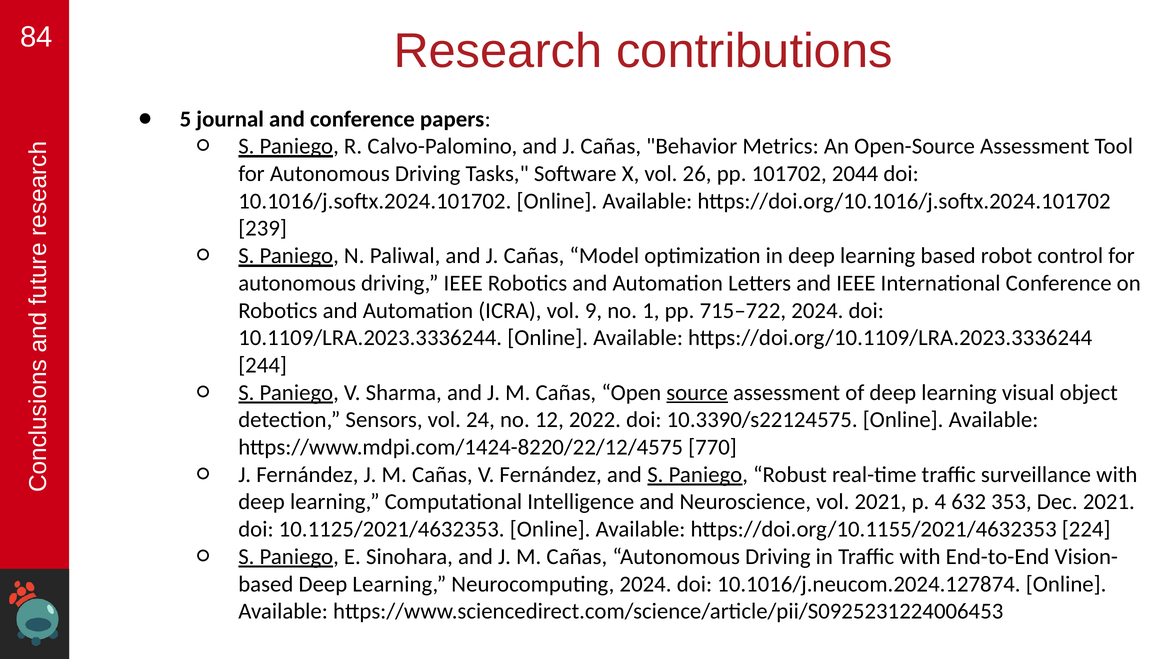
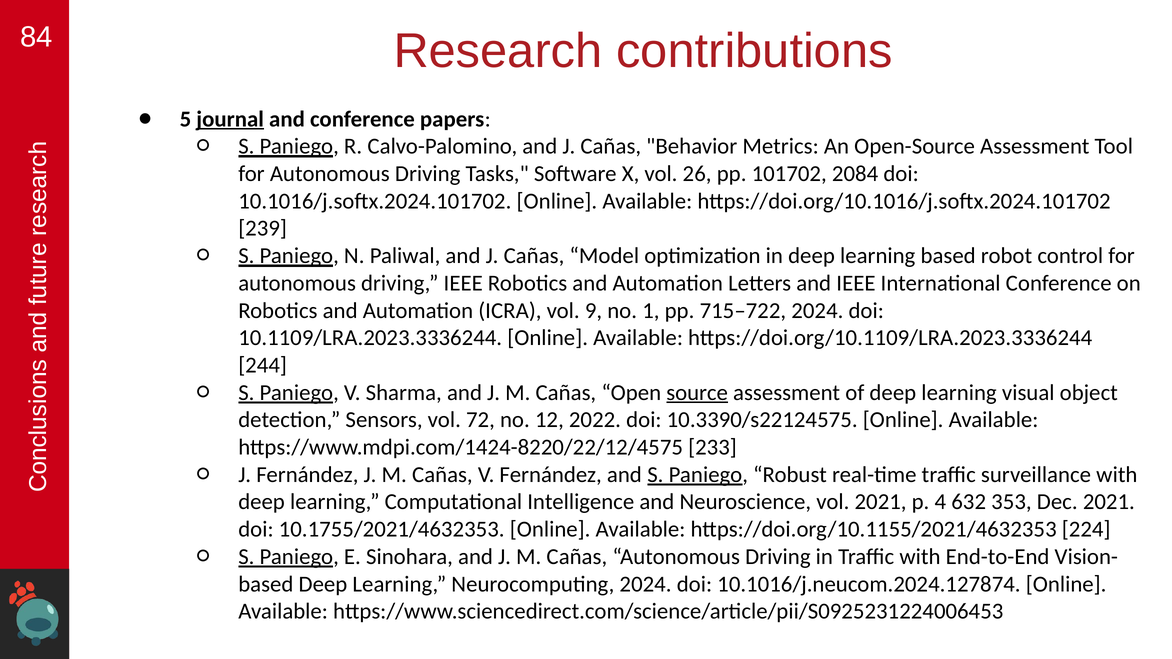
journal underline: none -> present (230, 119)
2044: 2044 -> 2084 (855, 174)
24: 24 -> 72 (480, 420)
770: 770 -> 233 (713, 447)
10.1125/2021/4632353: 10.1125/2021/4632353 -> 10.1755/2021/4632353 (392, 530)
